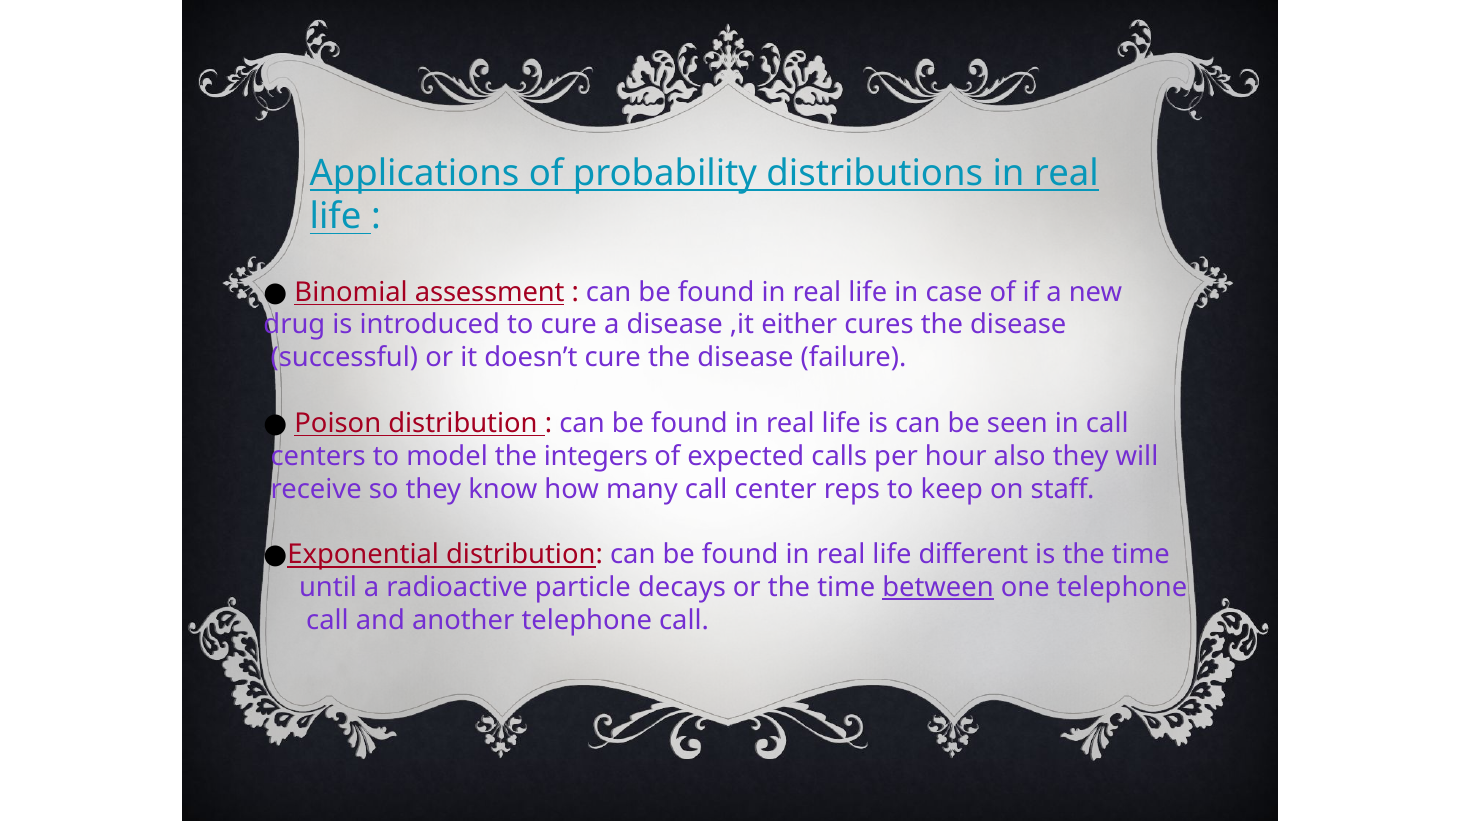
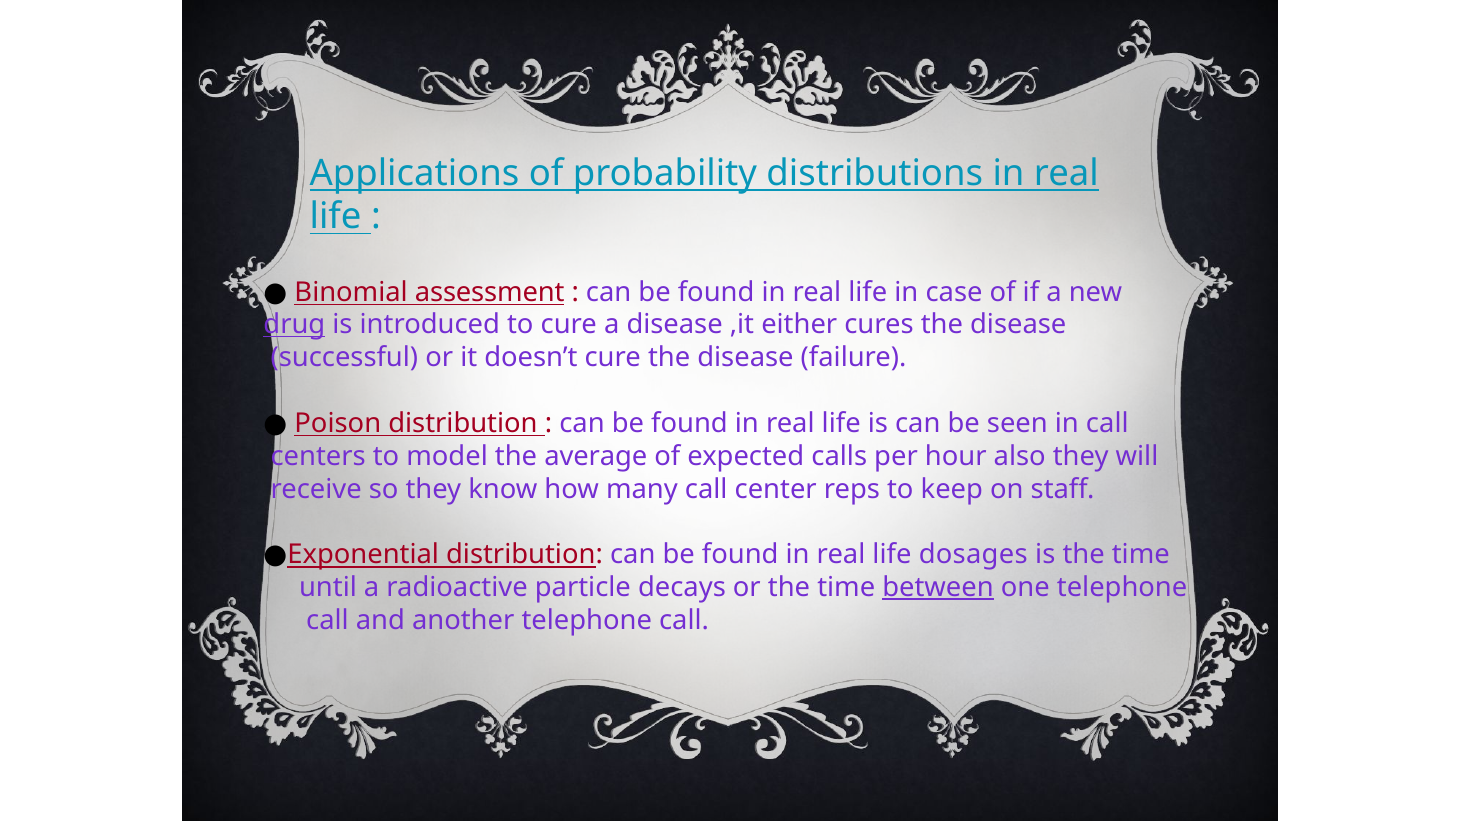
drug underline: none -> present (294, 325)
integers: integers -> average (596, 456)
different: different -> dosages (973, 555)
